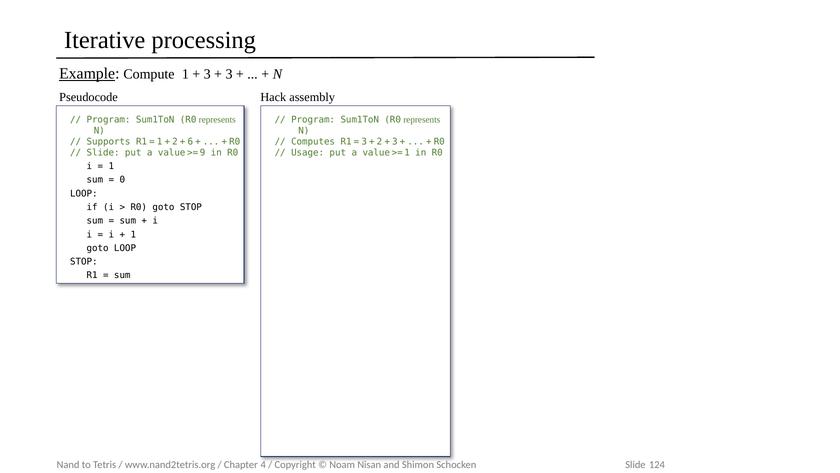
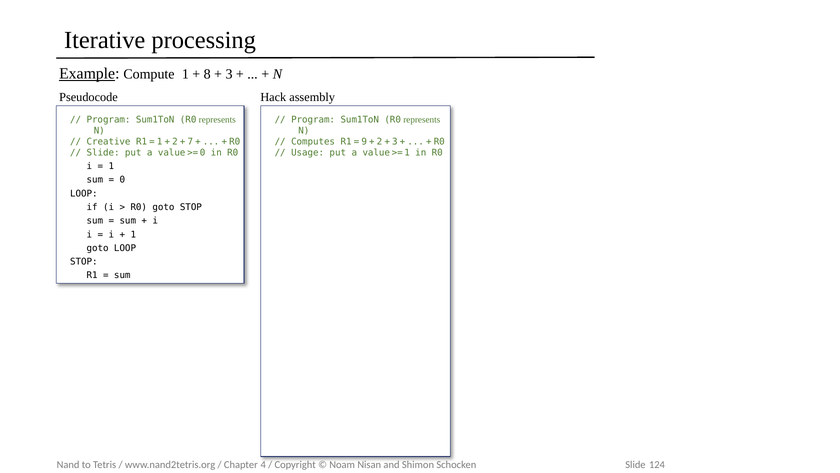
3: 3 -> 8 (207, 74)
Supports: Supports -> Creative (109, 141)
6: 6 -> 7 (190, 141)
3: 3 -> 9 (364, 141)
9: 9 -> 0 (203, 152)
